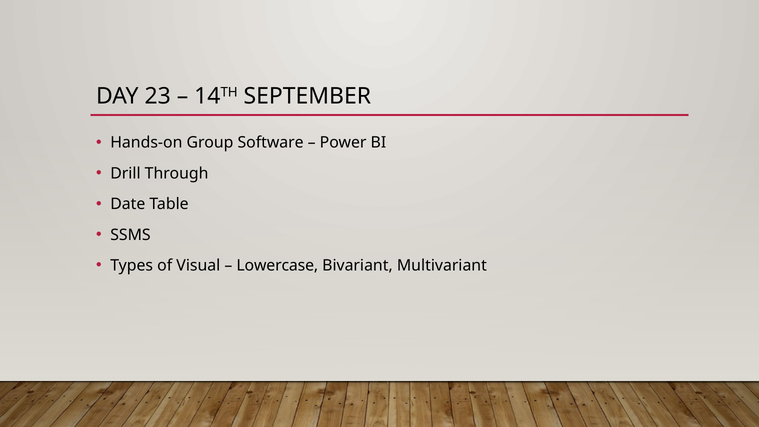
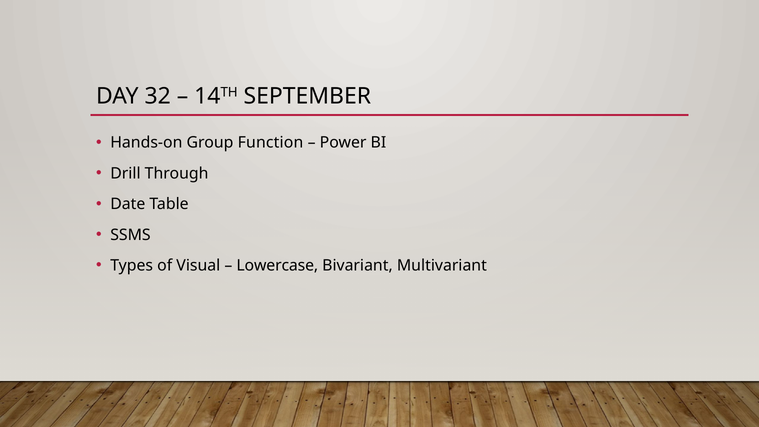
23: 23 -> 32 (158, 96)
Software: Software -> Function (271, 143)
